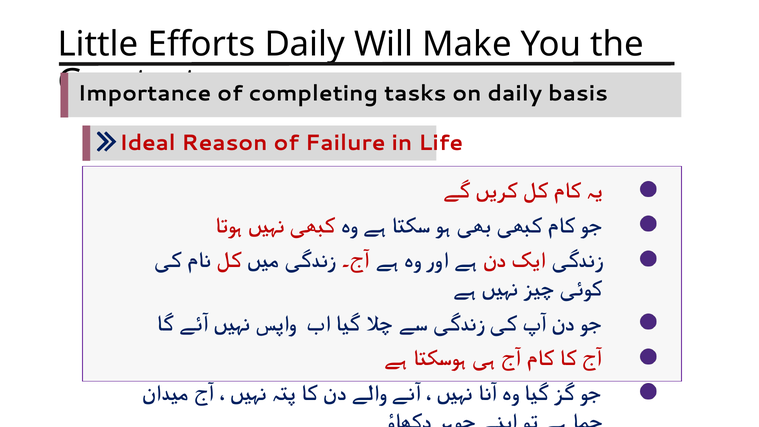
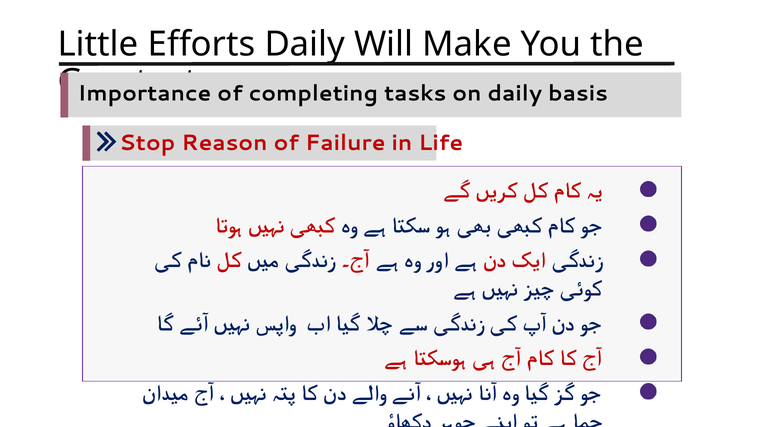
Ideal: Ideal -> Stop (147, 143)
